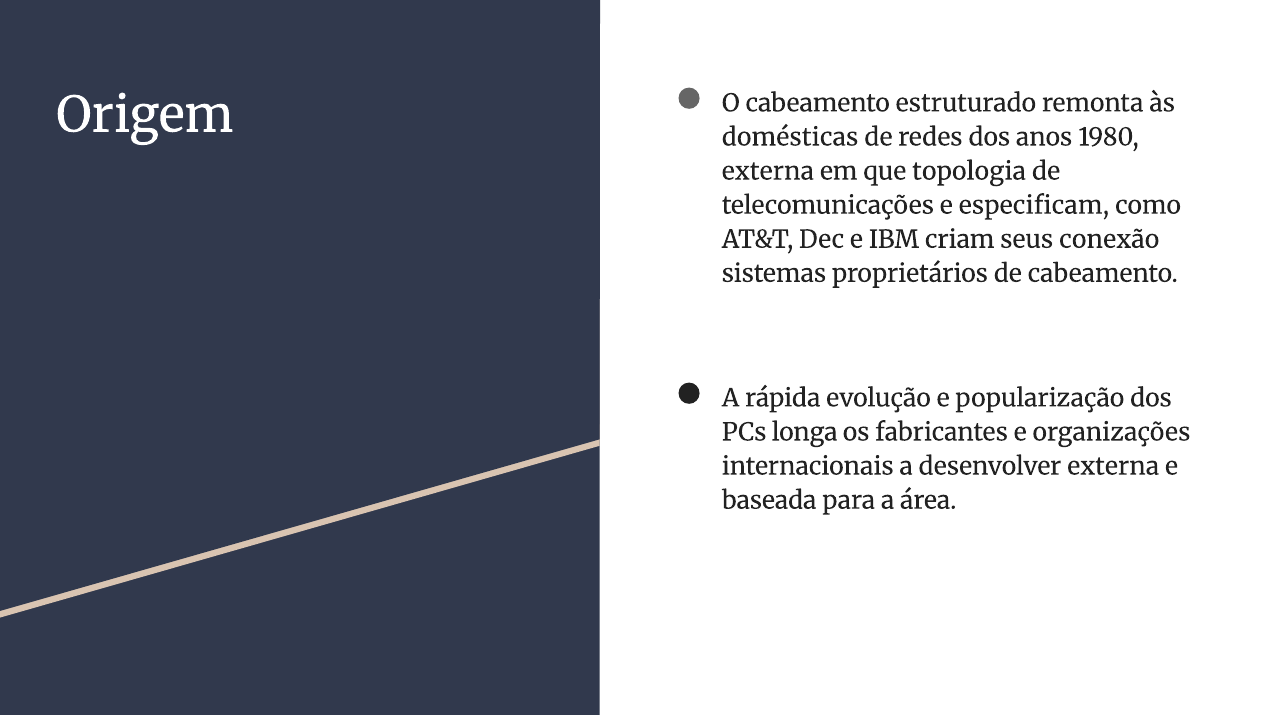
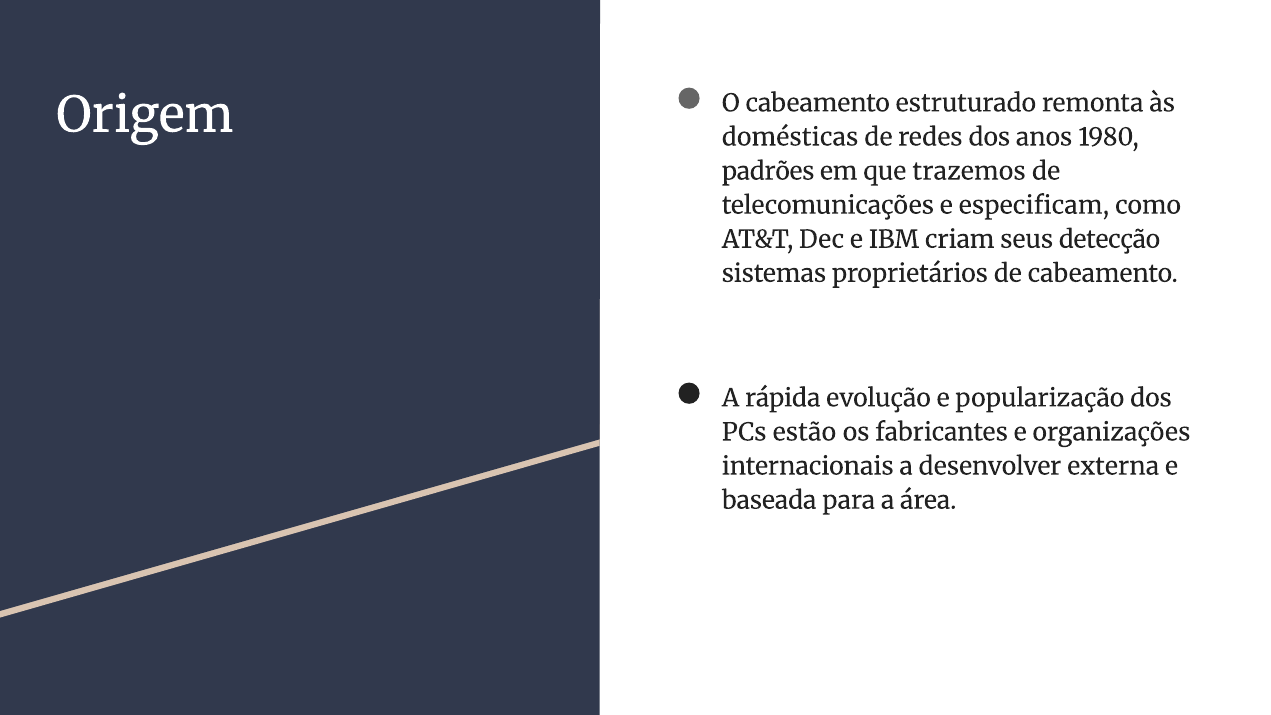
externa: externa -> padrões (768, 171)
topologia: topologia -> trazemos (969, 171)
conexão: conexão -> detecção (1109, 240)
longa: longa -> estão (804, 432)
